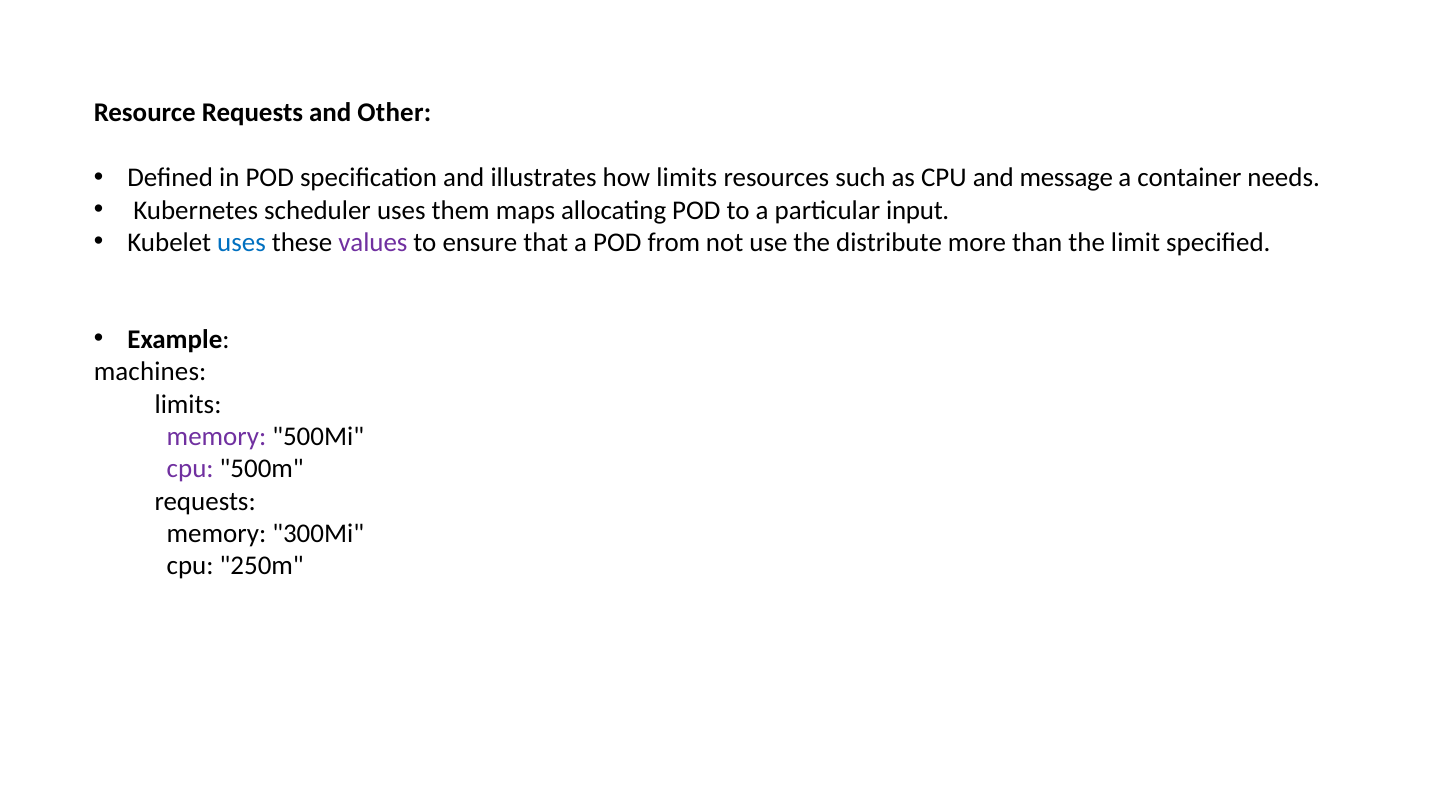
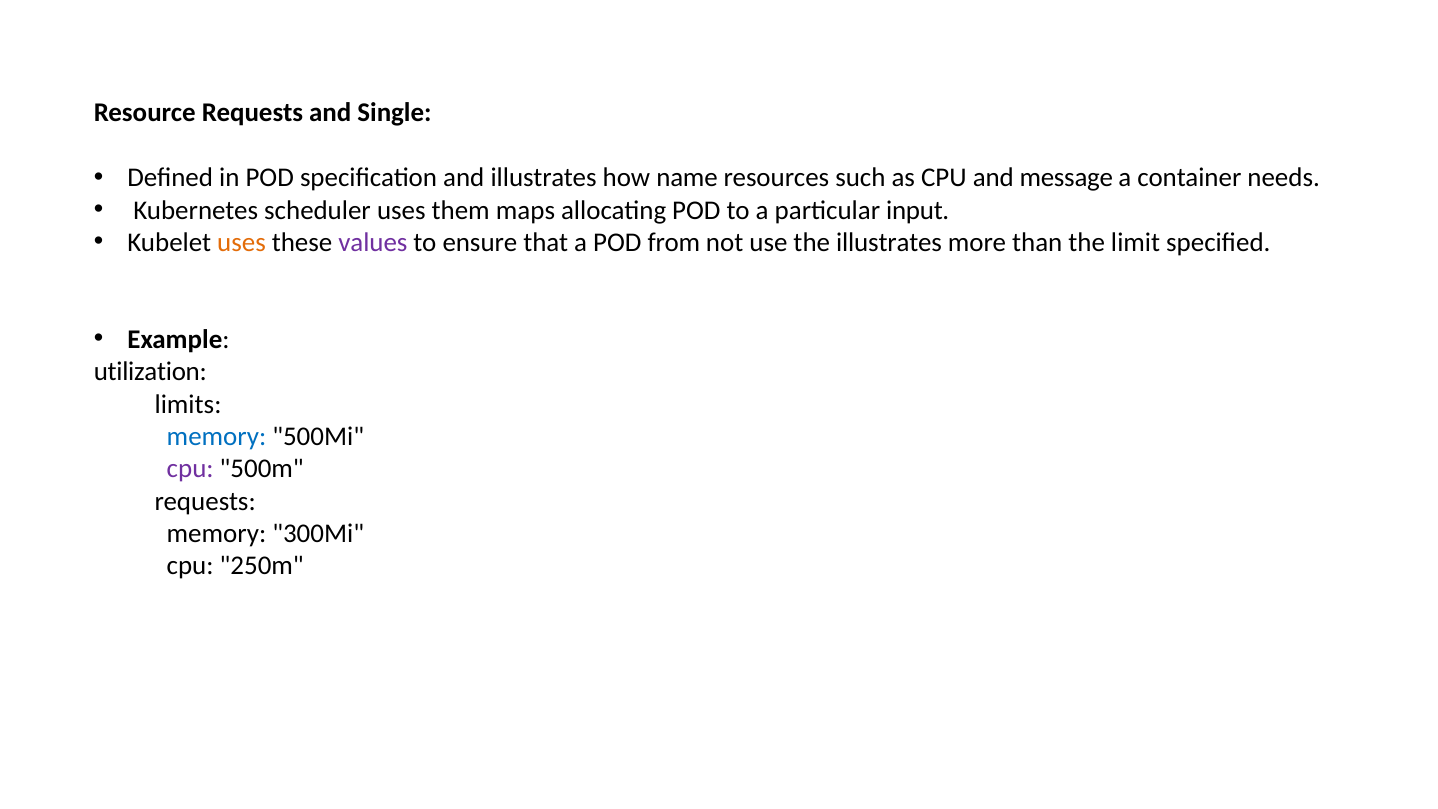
Other: Other -> Single (394, 113)
how limits: limits -> name (687, 178)
uses colour: blue -> orange (242, 242)
the distribute: distribute -> illustrates (889, 242)
machines: machines -> utilization (150, 372)
memory colour: purple -> blue (216, 437)
